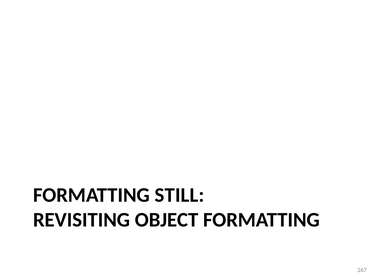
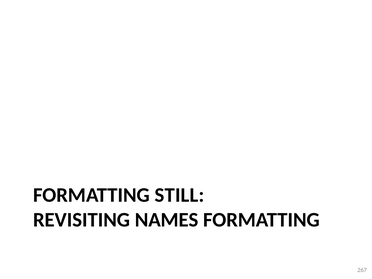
OBJECT: OBJECT -> NAMES (167, 220)
